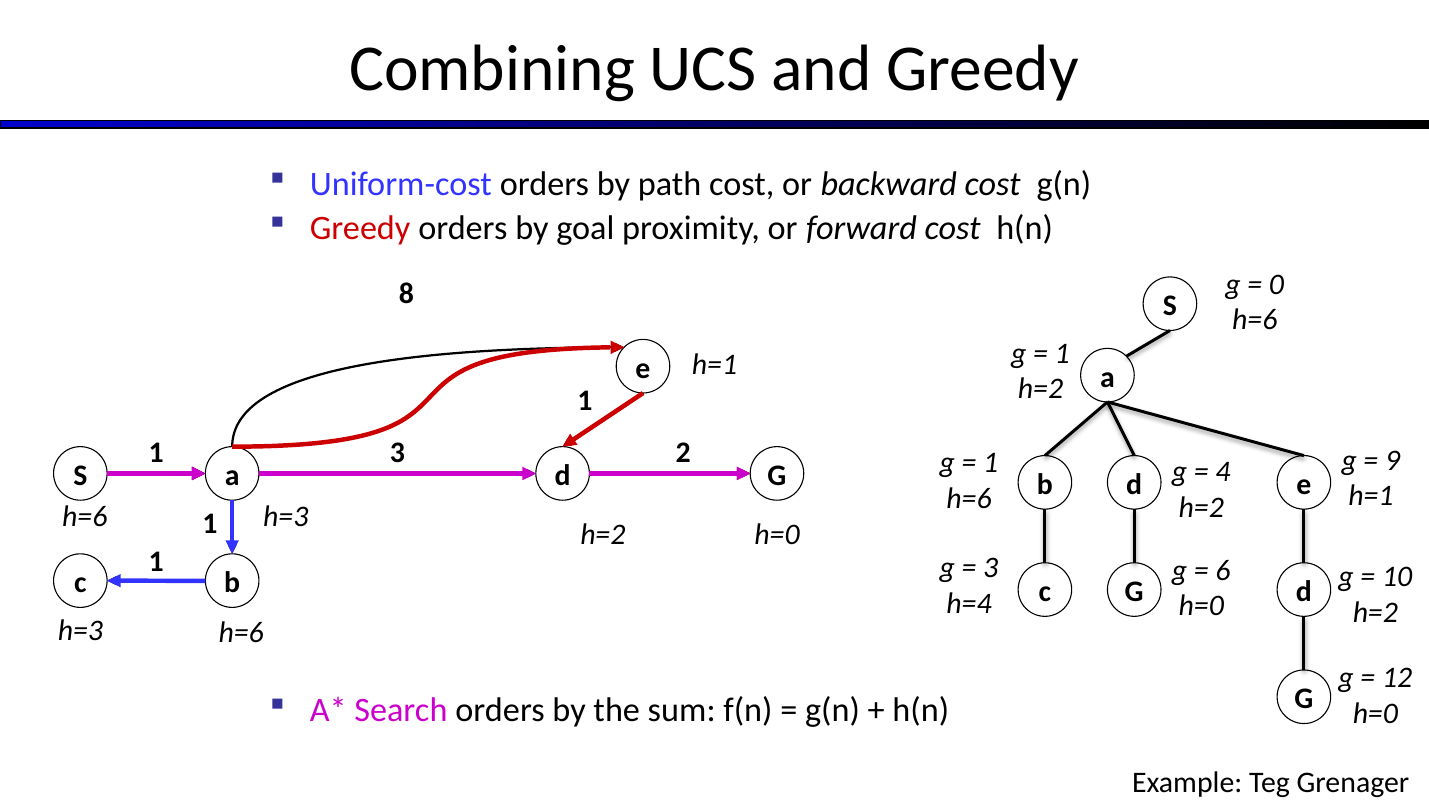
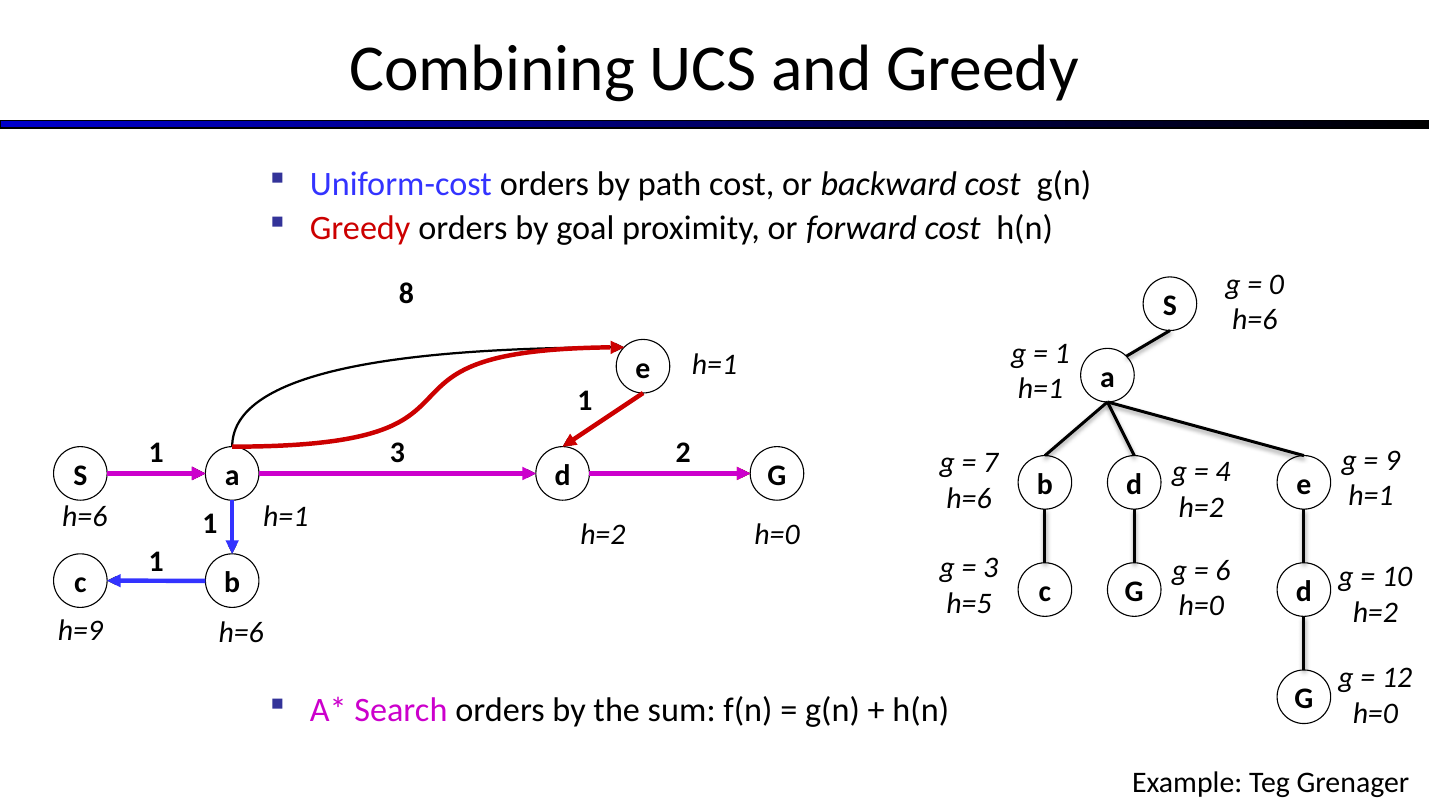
h=2: h=2 -> h=1 (1040, 389)
1: 1 -> 7 (991, 463)
h=3: h=3 -> h=1 (286, 517)
h=4: h=4 -> h=5 (969, 603)
h=3: h=3 -> h=9 (80, 631)
